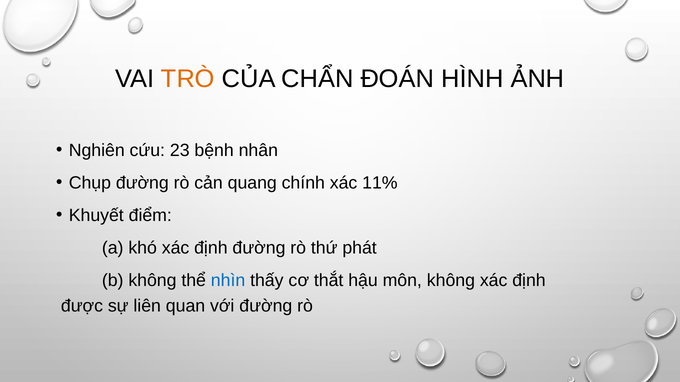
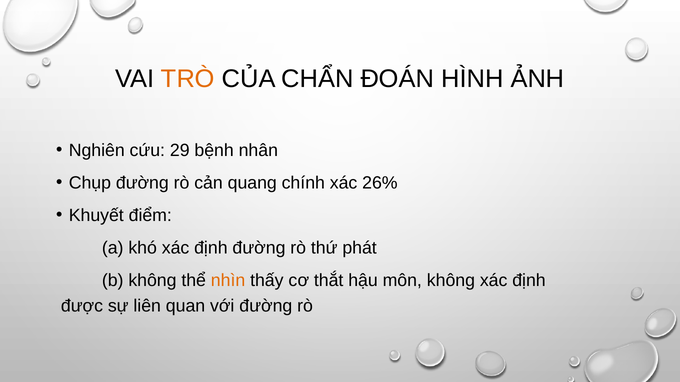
23: 23 -> 29 (180, 151)
11%: 11% -> 26% (380, 183)
nhìn colour: blue -> orange (228, 281)
